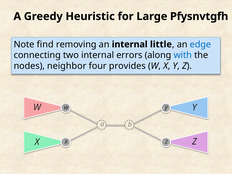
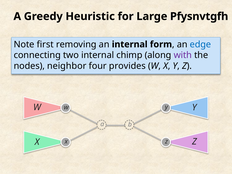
find: find -> first (45, 44)
little: little -> form (161, 44)
errors: errors -> chimp (129, 55)
with colour: blue -> purple (183, 55)
